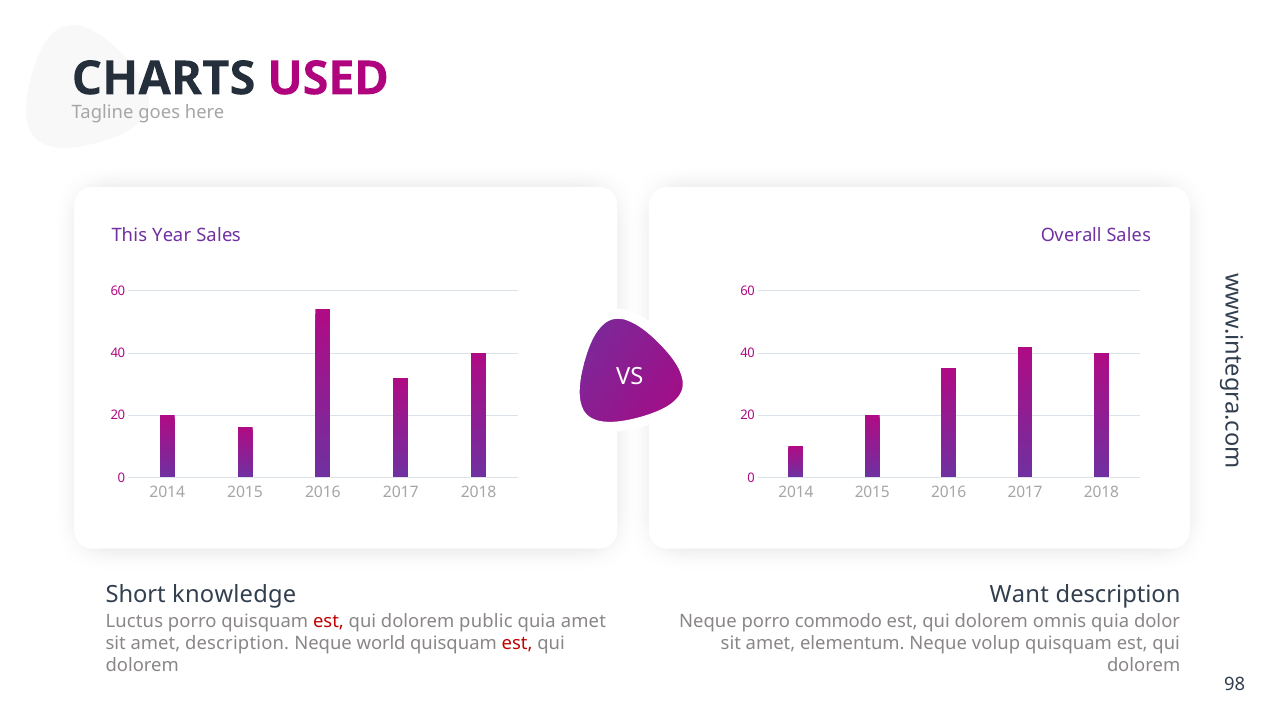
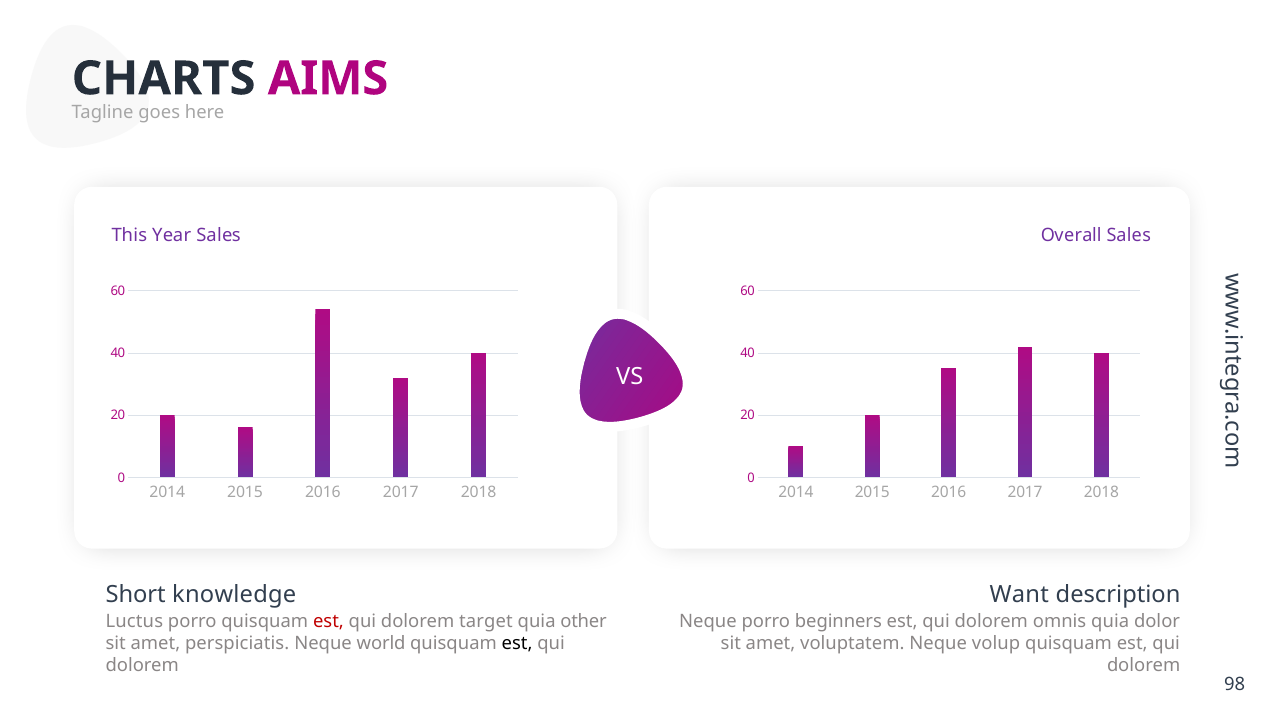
USED: USED -> AIMS (328, 79)
public: public -> target (486, 621)
quia amet: amet -> other (584, 621)
commodo: commodo -> beginners (838, 621)
amet description: description -> perspiciatis (237, 644)
est colour: red -> black (517, 644)
elementum: elementum -> voluptatem (852, 644)
